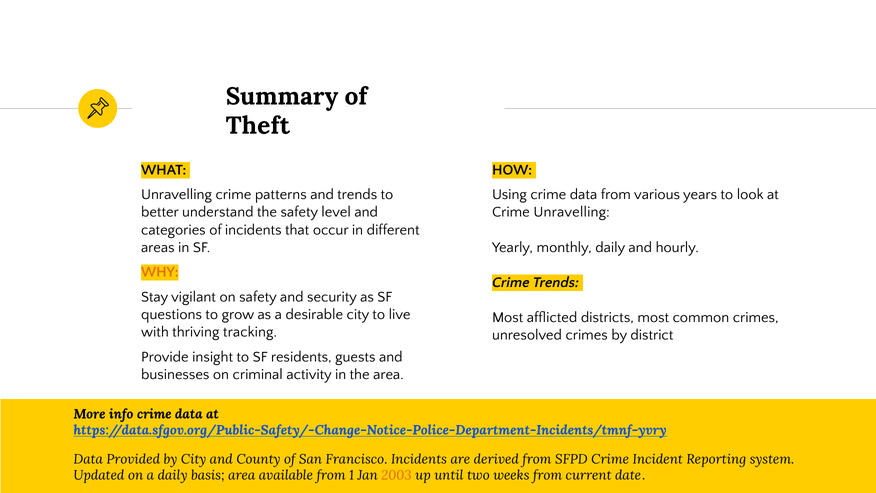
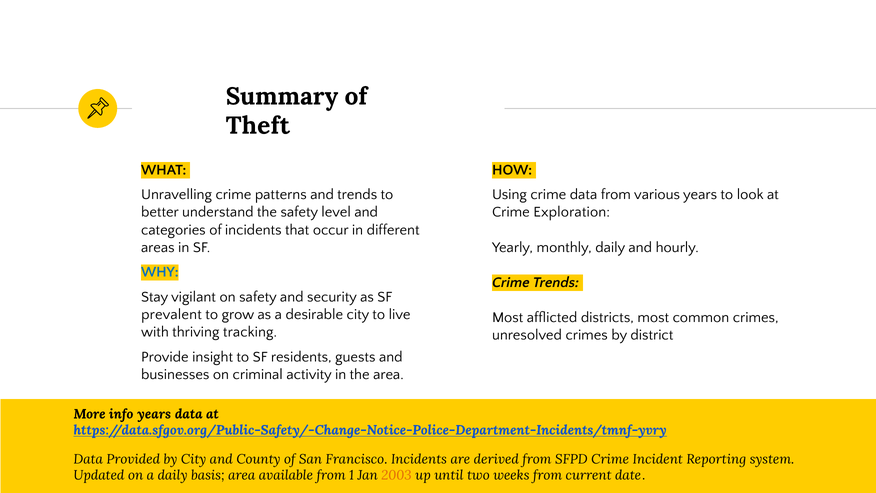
Crime Unravelling: Unravelling -> Exploration (572, 212)
WHY colour: orange -> blue (160, 272)
questions: questions -> prevalent (171, 314)
info crime: crime -> years (154, 414)
